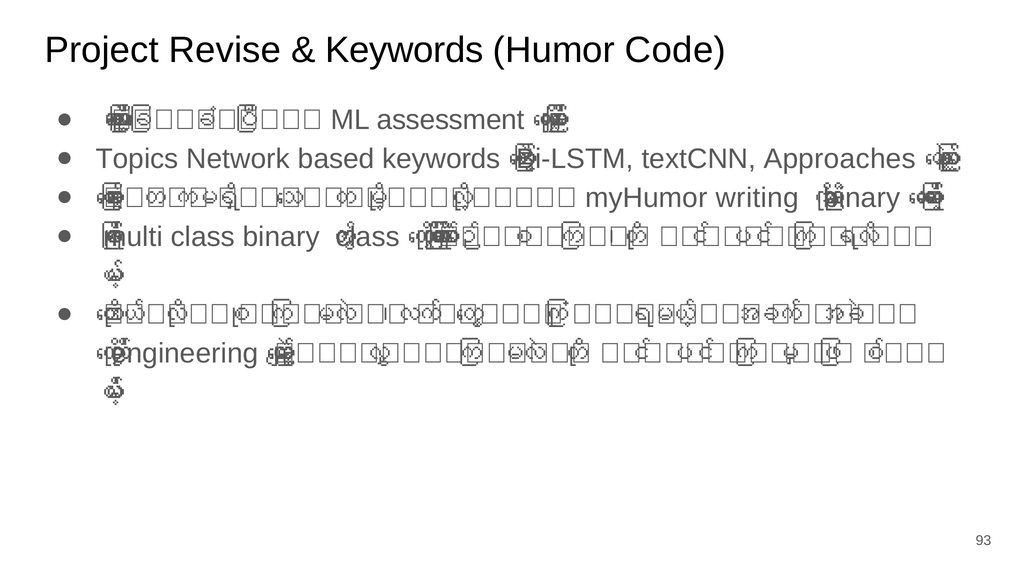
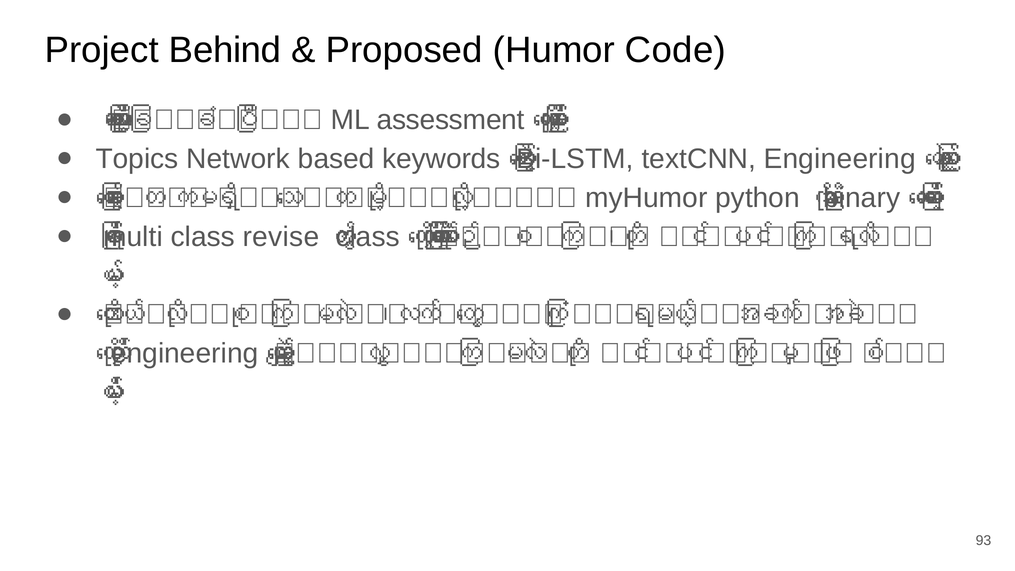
Revise: Revise -> Behind (225, 50)
Keywords: Keywords -> Proposed (404, 50)
textCNN Approaches: Approaches -> Engineering (840, 159)
writing: writing -> python (758, 198)
class binary: binary -> revise (281, 237)
